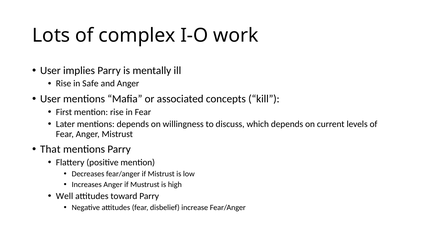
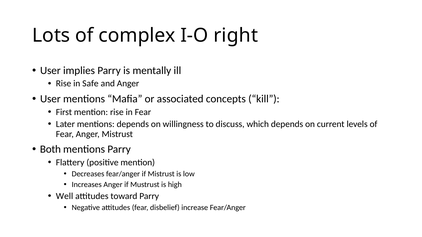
work: work -> right (236, 35)
That: That -> Both (50, 150)
